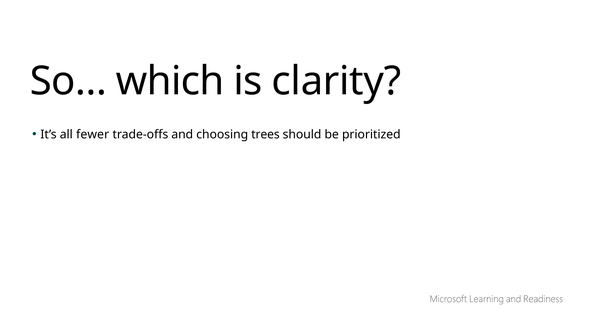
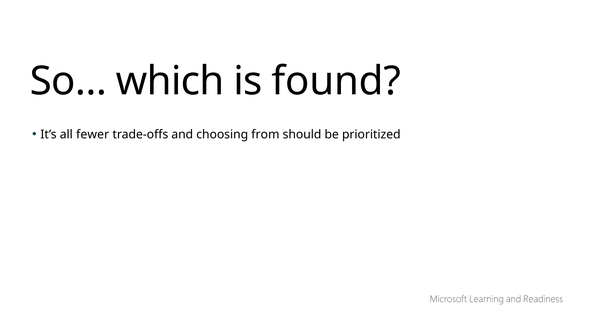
clarity: clarity -> found (336, 81)
trees: trees -> from (265, 135)
